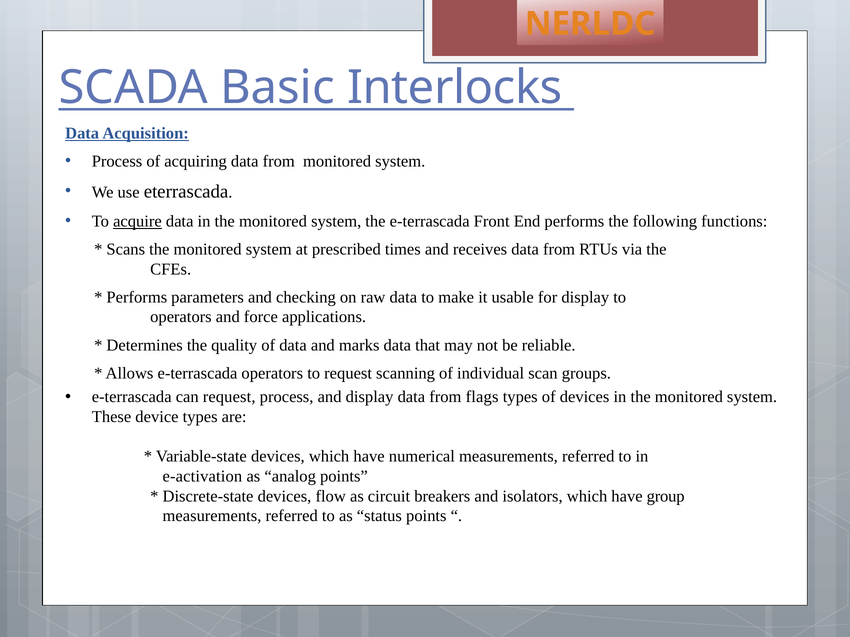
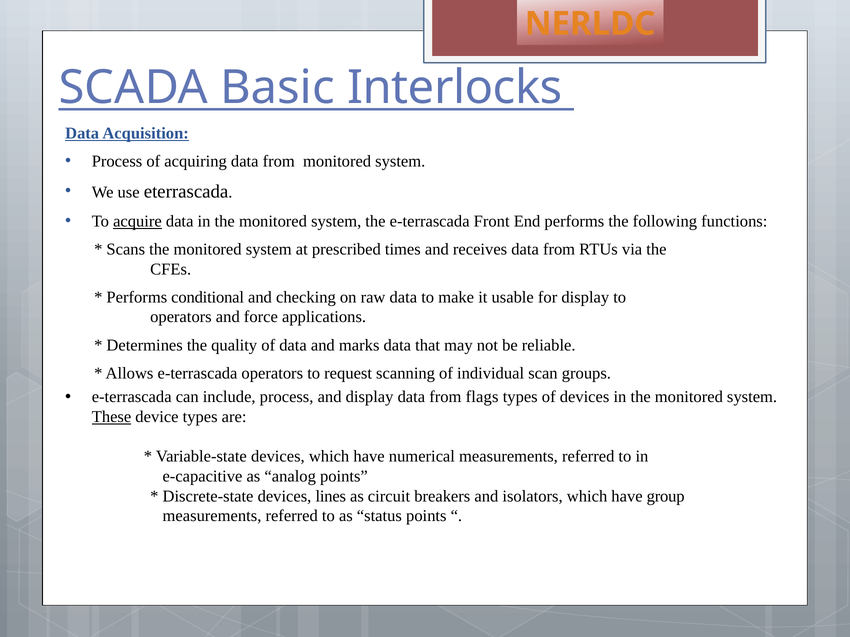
parameters: parameters -> conditional (208, 297)
can request: request -> include (229, 397)
These underline: none -> present (112, 417)
e‑activation: e‑activation -> e‑capacitive (202, 477)
flow: flow -> lines (331, 497)
